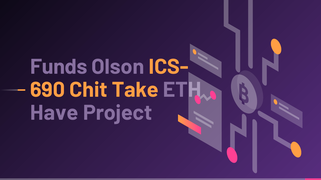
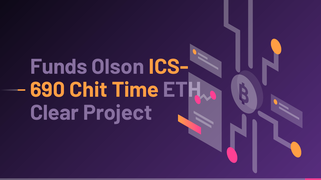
Take: Take -> Time (135, 90)
Have: Have -> Clear (54, 113)
